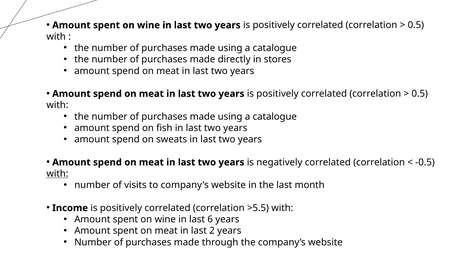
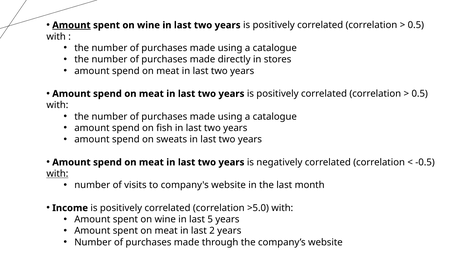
Amount underline: none -> present (71, 25)
>5.5: >5.5 -> >5.0 (258, 208)
6: 6 -> 5 (210, 219)
